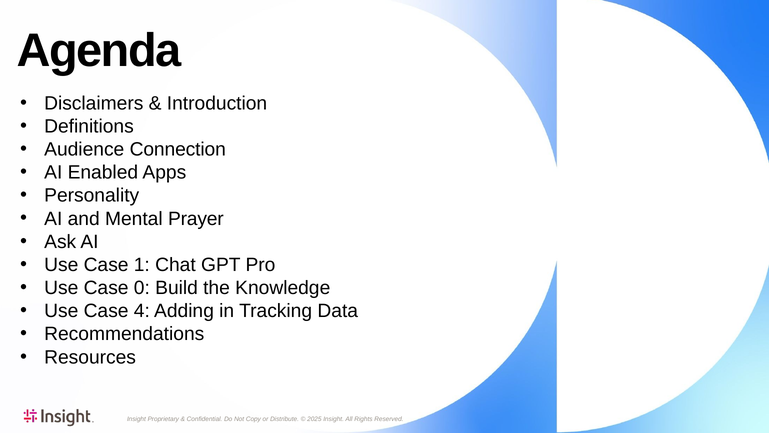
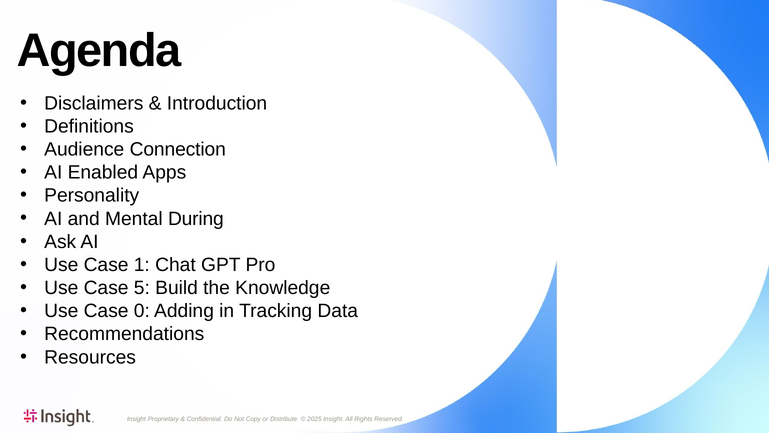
Prayer: Prayer -> During (196, 218)
0: 0 -> 5 (142, 288)
4: 4 -> 0 (142, 311)
